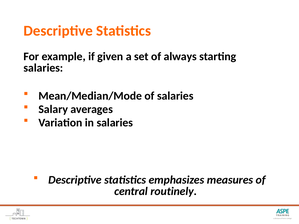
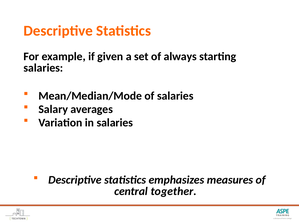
routinely: routinely -> together (174, 191)
